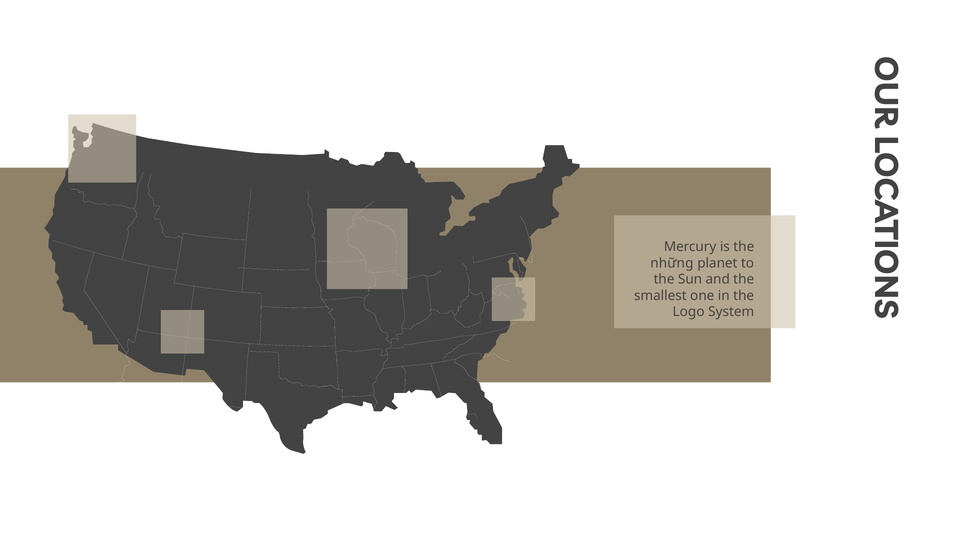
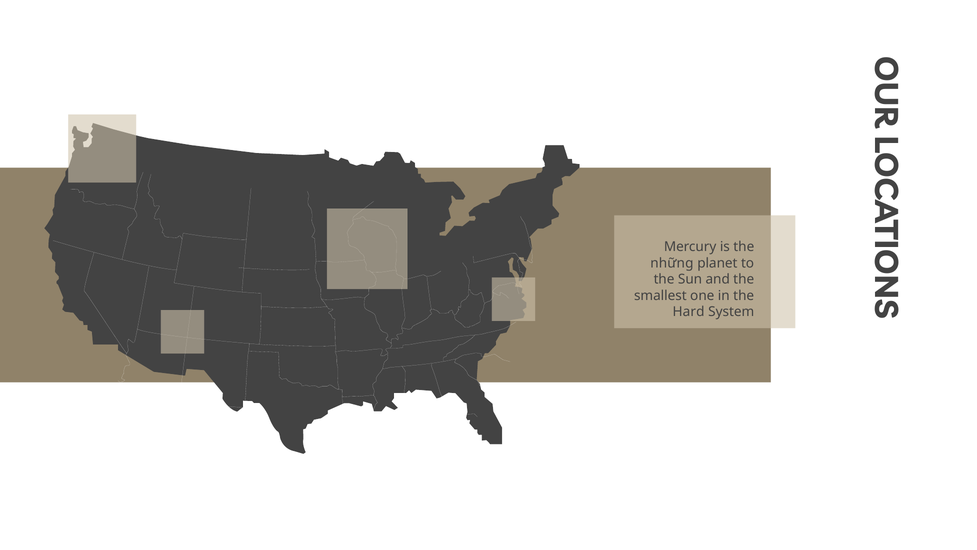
Logo: Logo -> Hard (689, 312)
